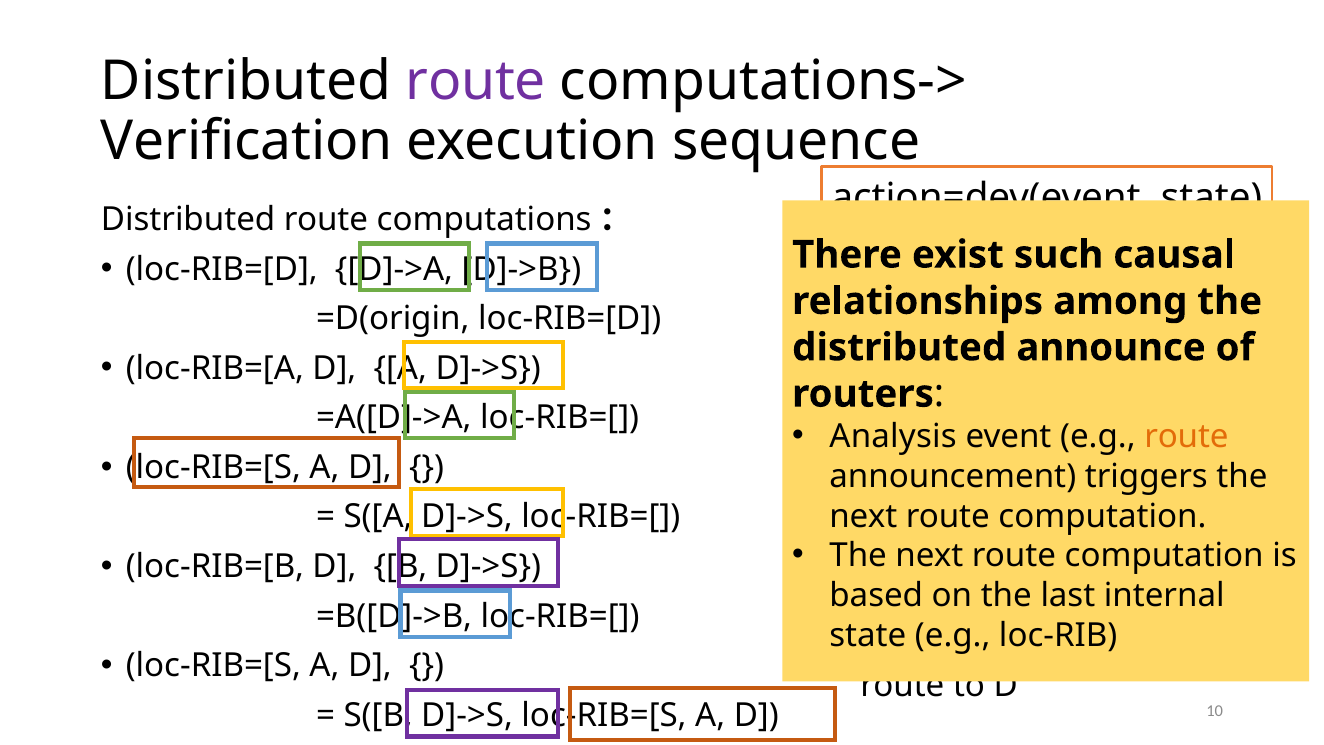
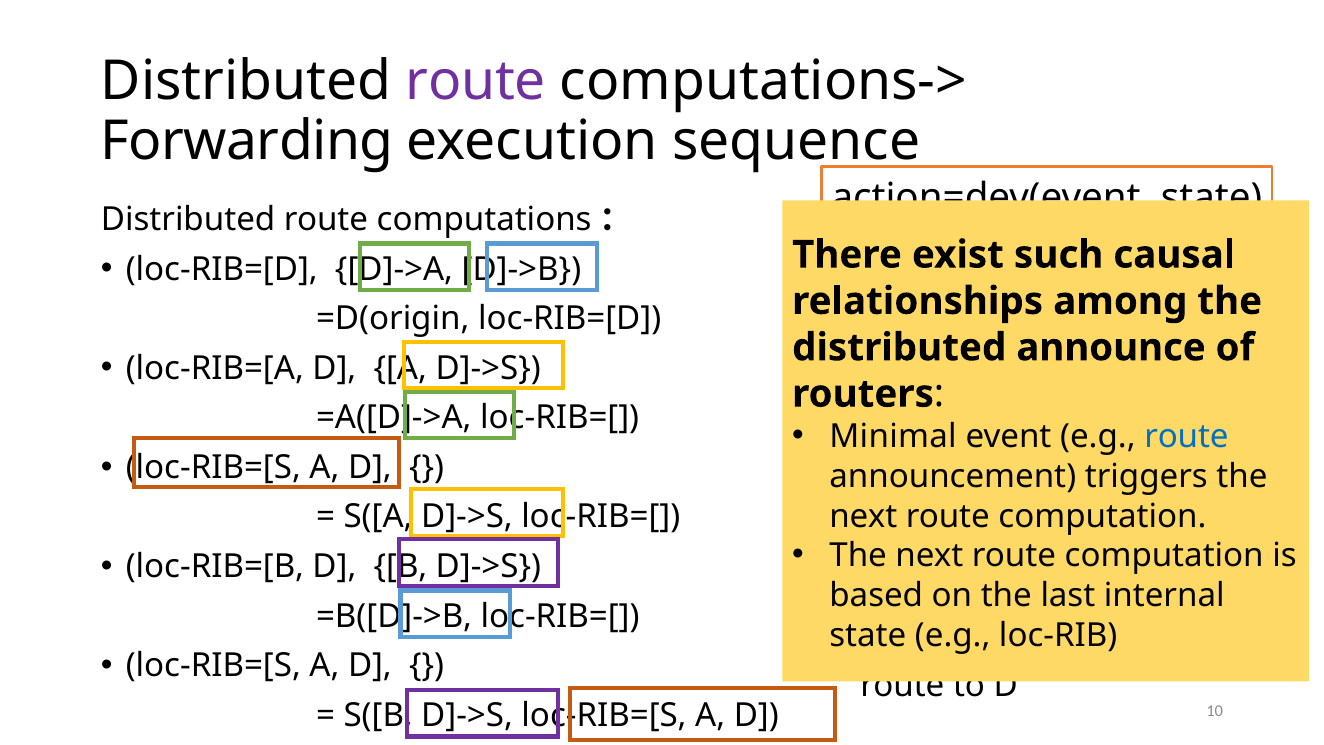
Verification: Verification -> Forwarding (247, 141)
Analysis: Analysis -> Minimal (893, 437)
route colour: orange -> blue (1186, 437)
